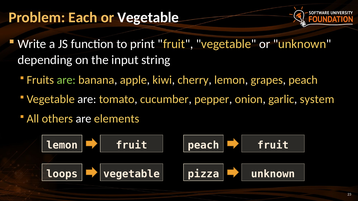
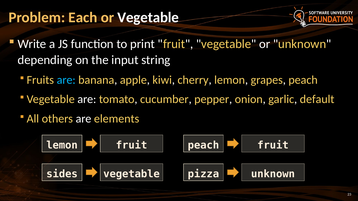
are colour: light green -> light blue (66, 80)
system: system -> default (317, 100)
loops: loops -> sides (62, 174)
